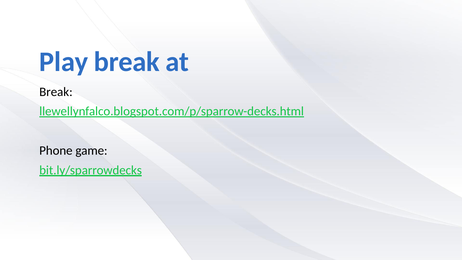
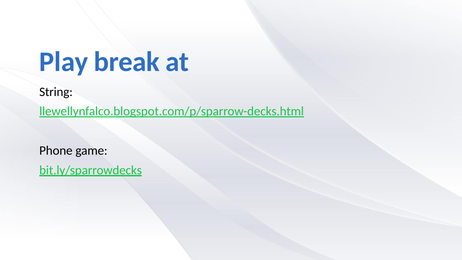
Break: Break -> String (56, 92)
